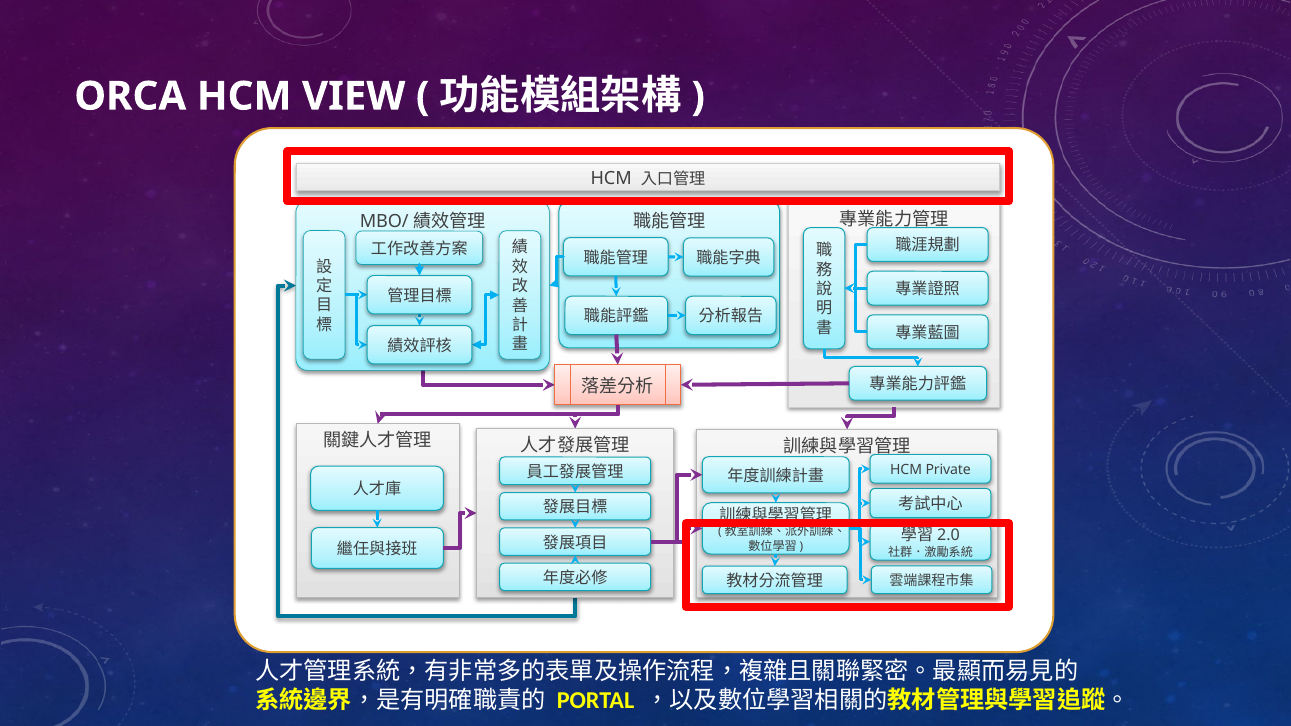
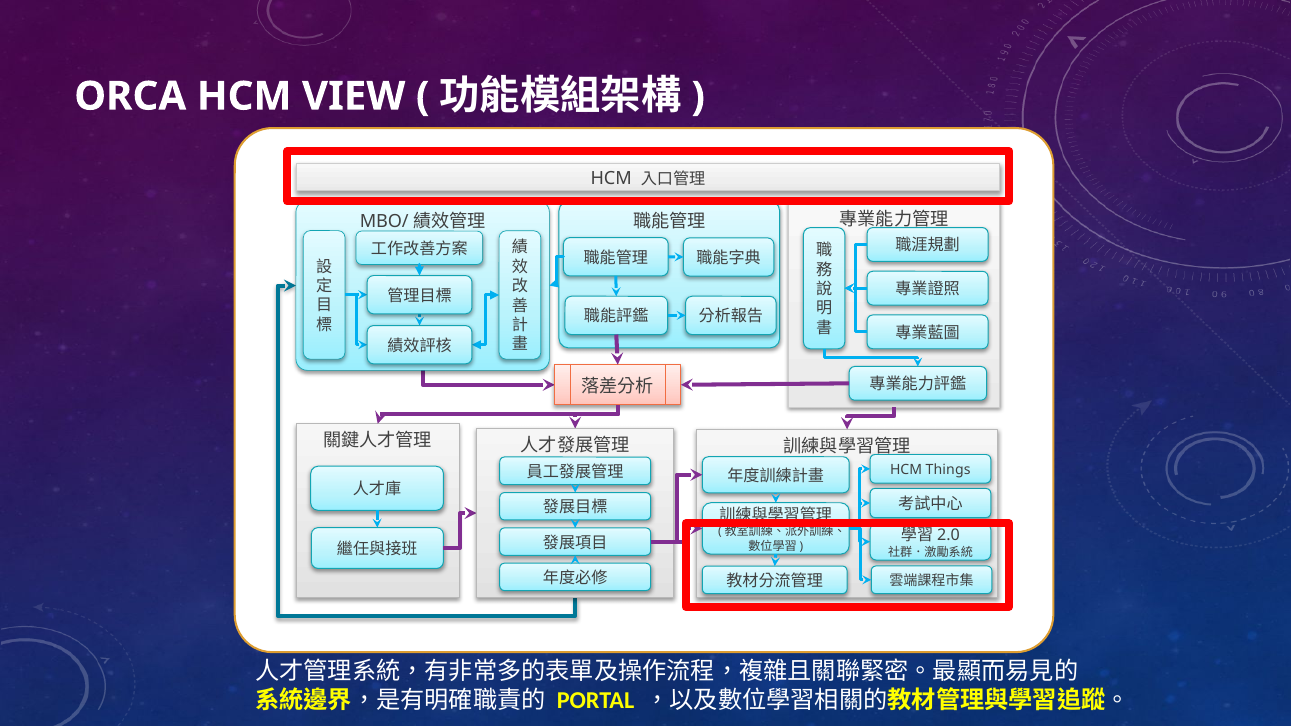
Private: Private -> Things (948, 470)
